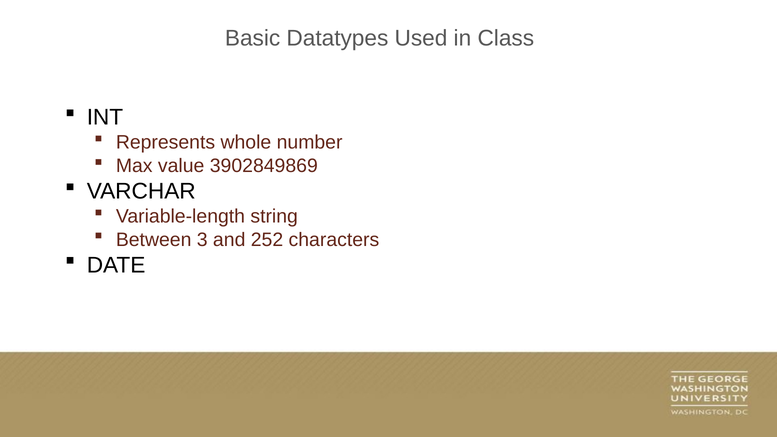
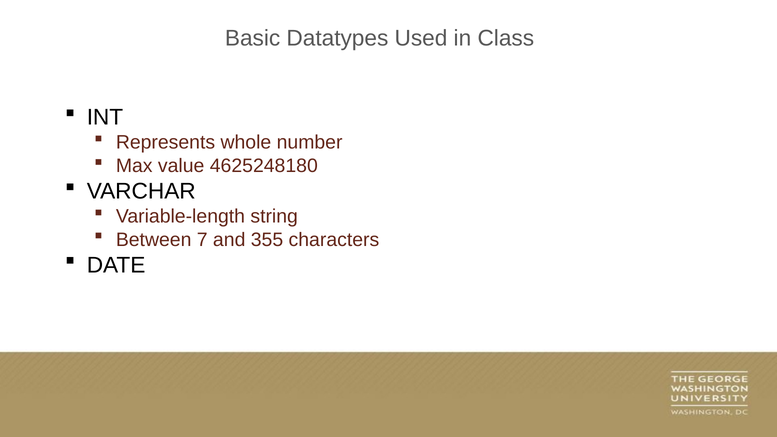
3902849869: 3902849869 -> 4625248180 (264, 166)
3: 3 -> 7 (202, 240)
252: 252 -> 355 (267, 240)
